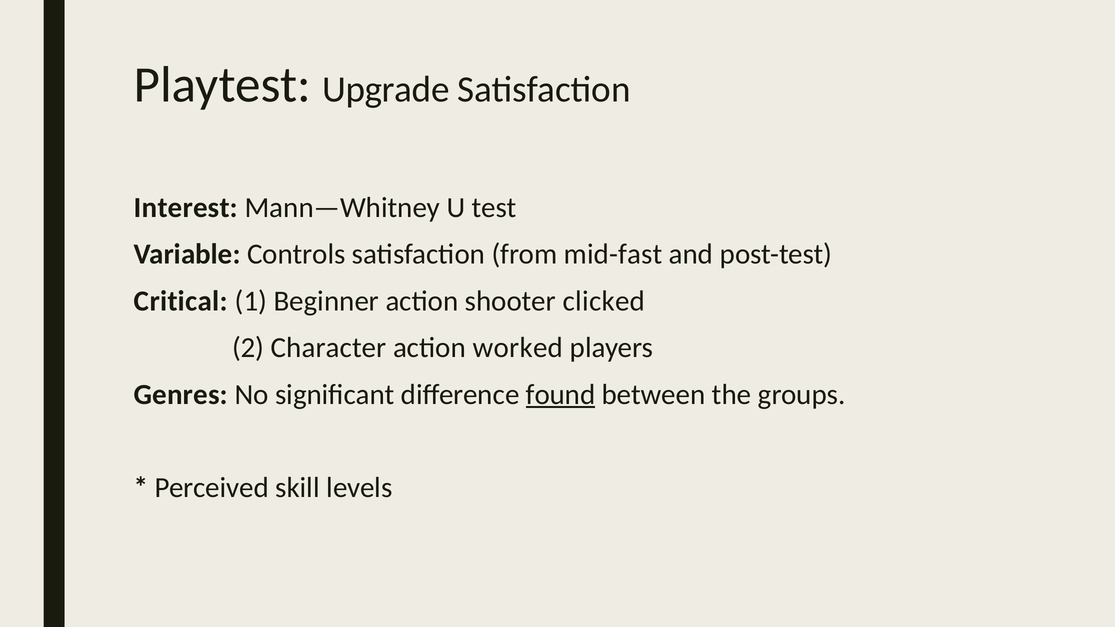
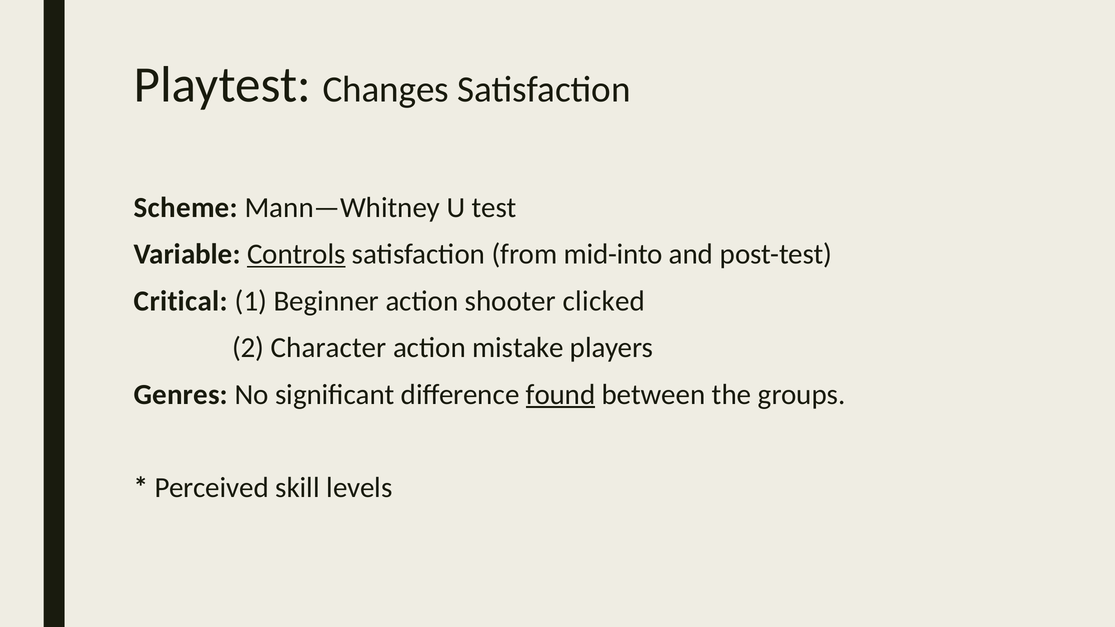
Upgrade: Upgrade -> Changes (386, 90)
Interest: Interest -> Scheme (186, 208)
Controls underline: none -> present (296, 254)
mid-fast: mid-fast -> mid-into (613, 254)
worked: worked -> mistake (518, 348)
